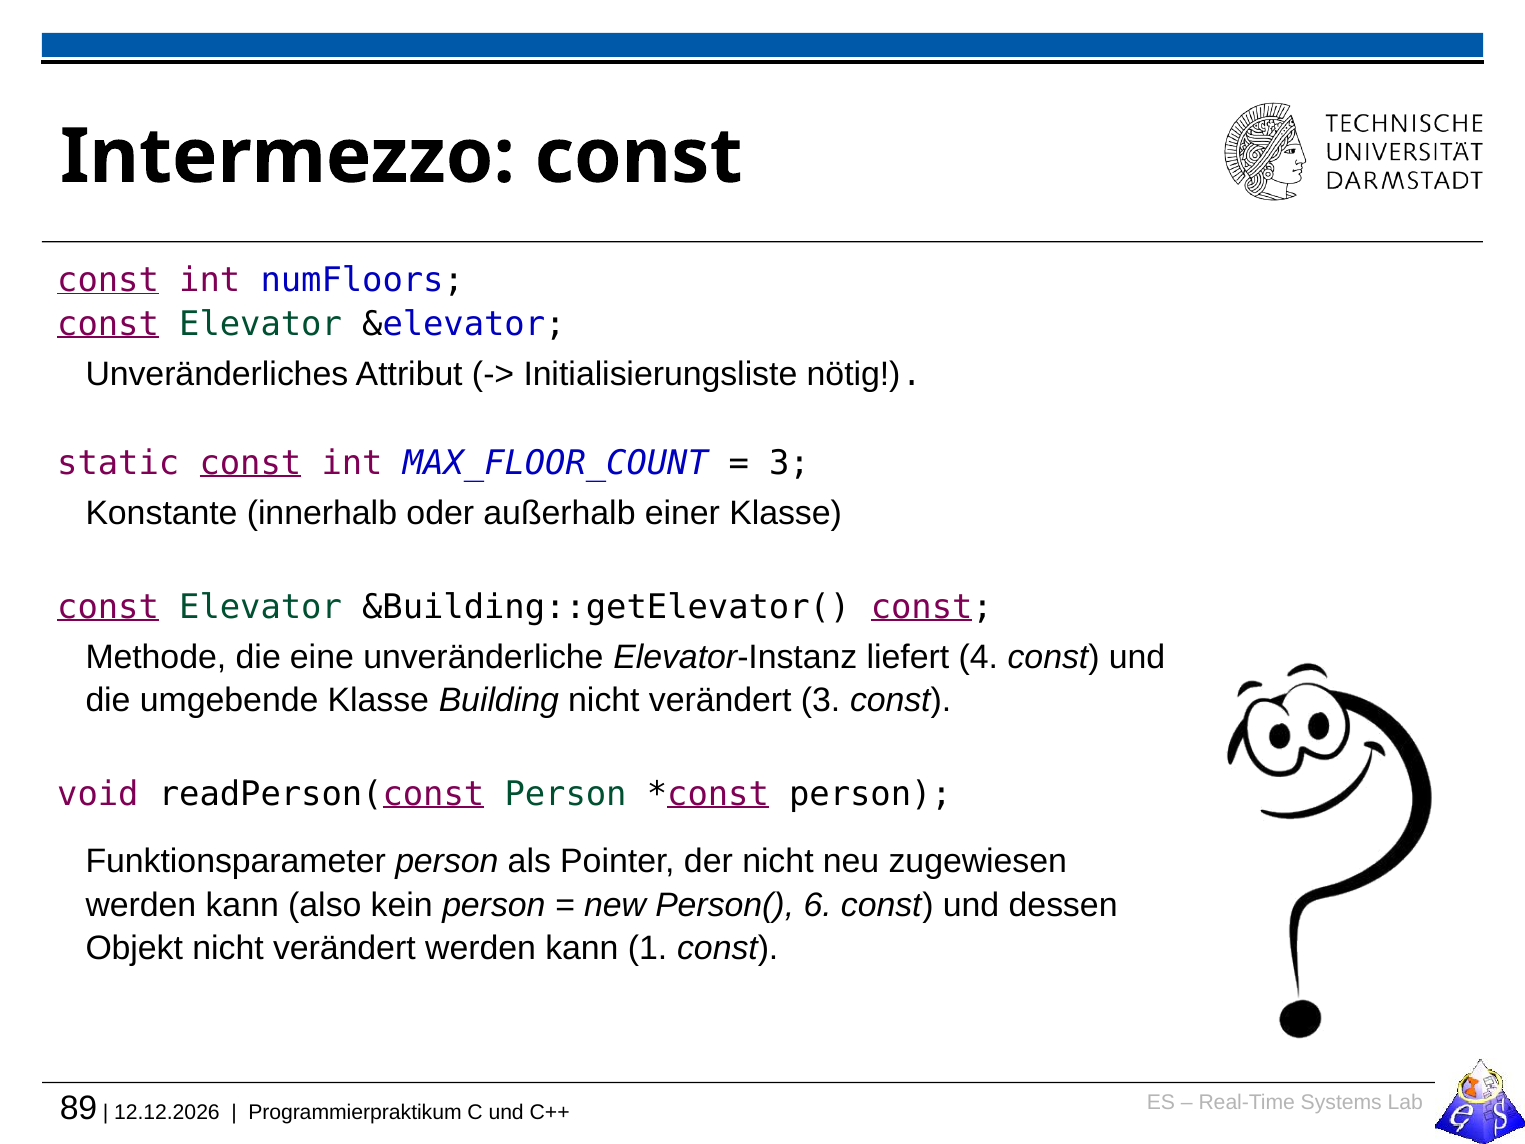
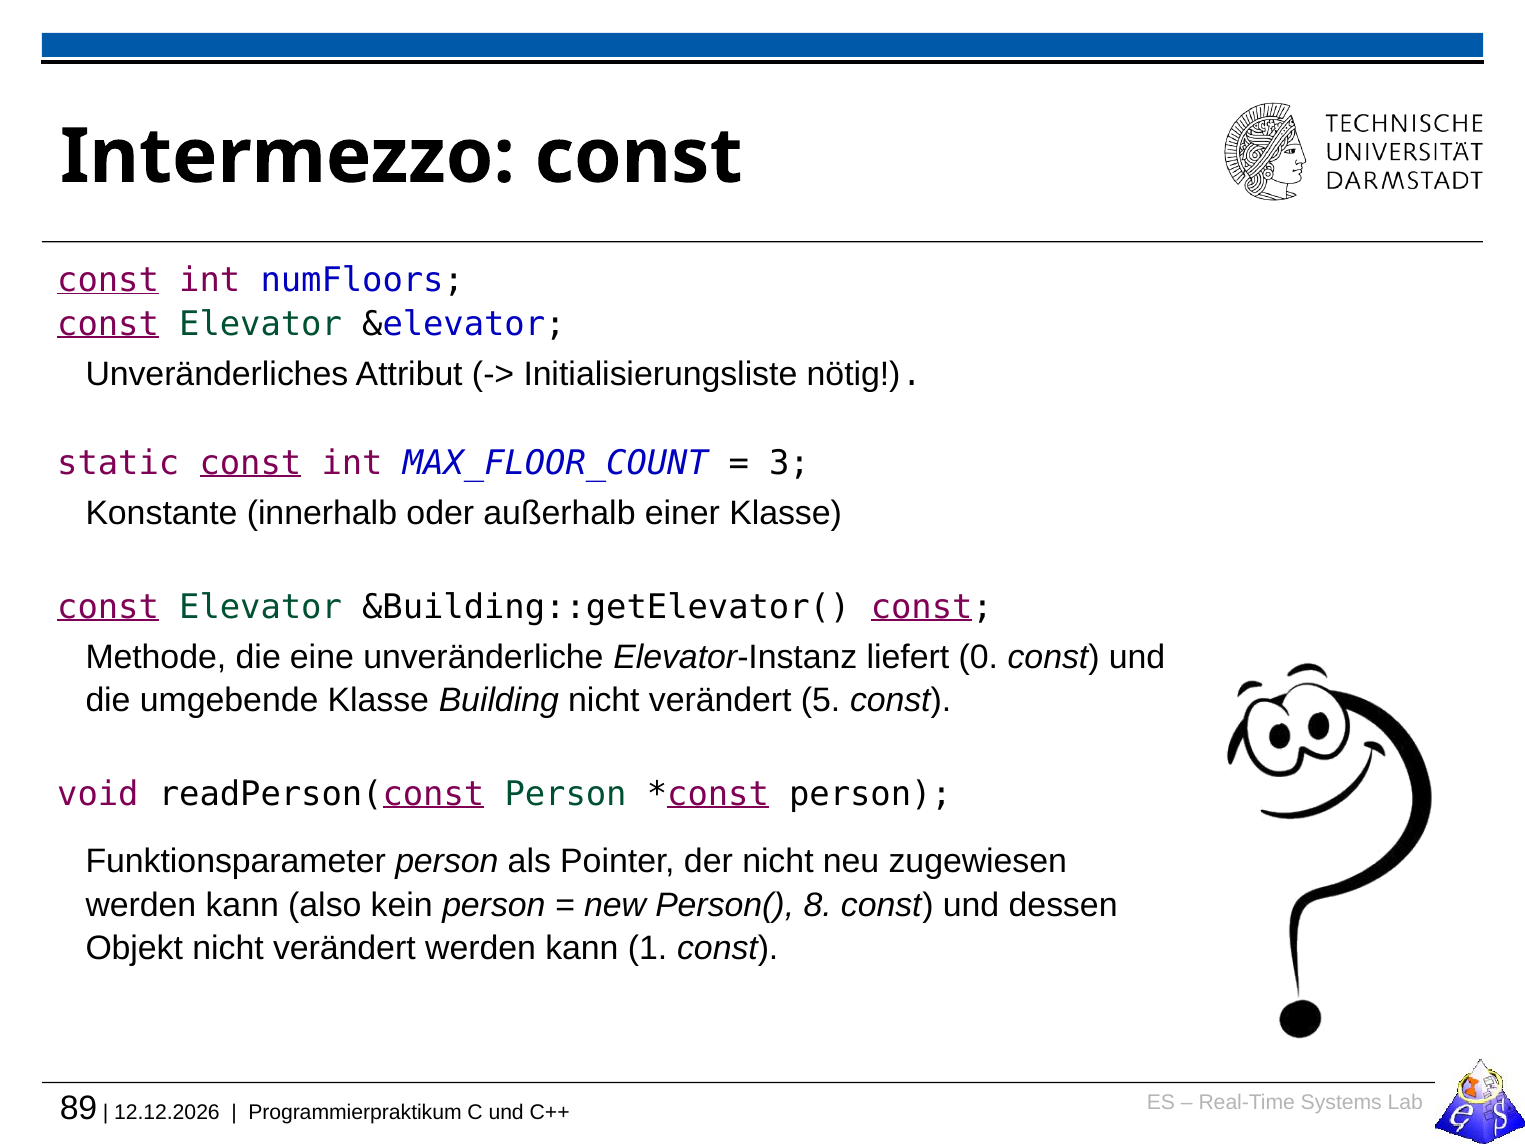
4: 4 -> 0 (978, 657)
verändert 3: 3 -> 5 (821, 700)
6: 6 -> 8 (818, 905)
